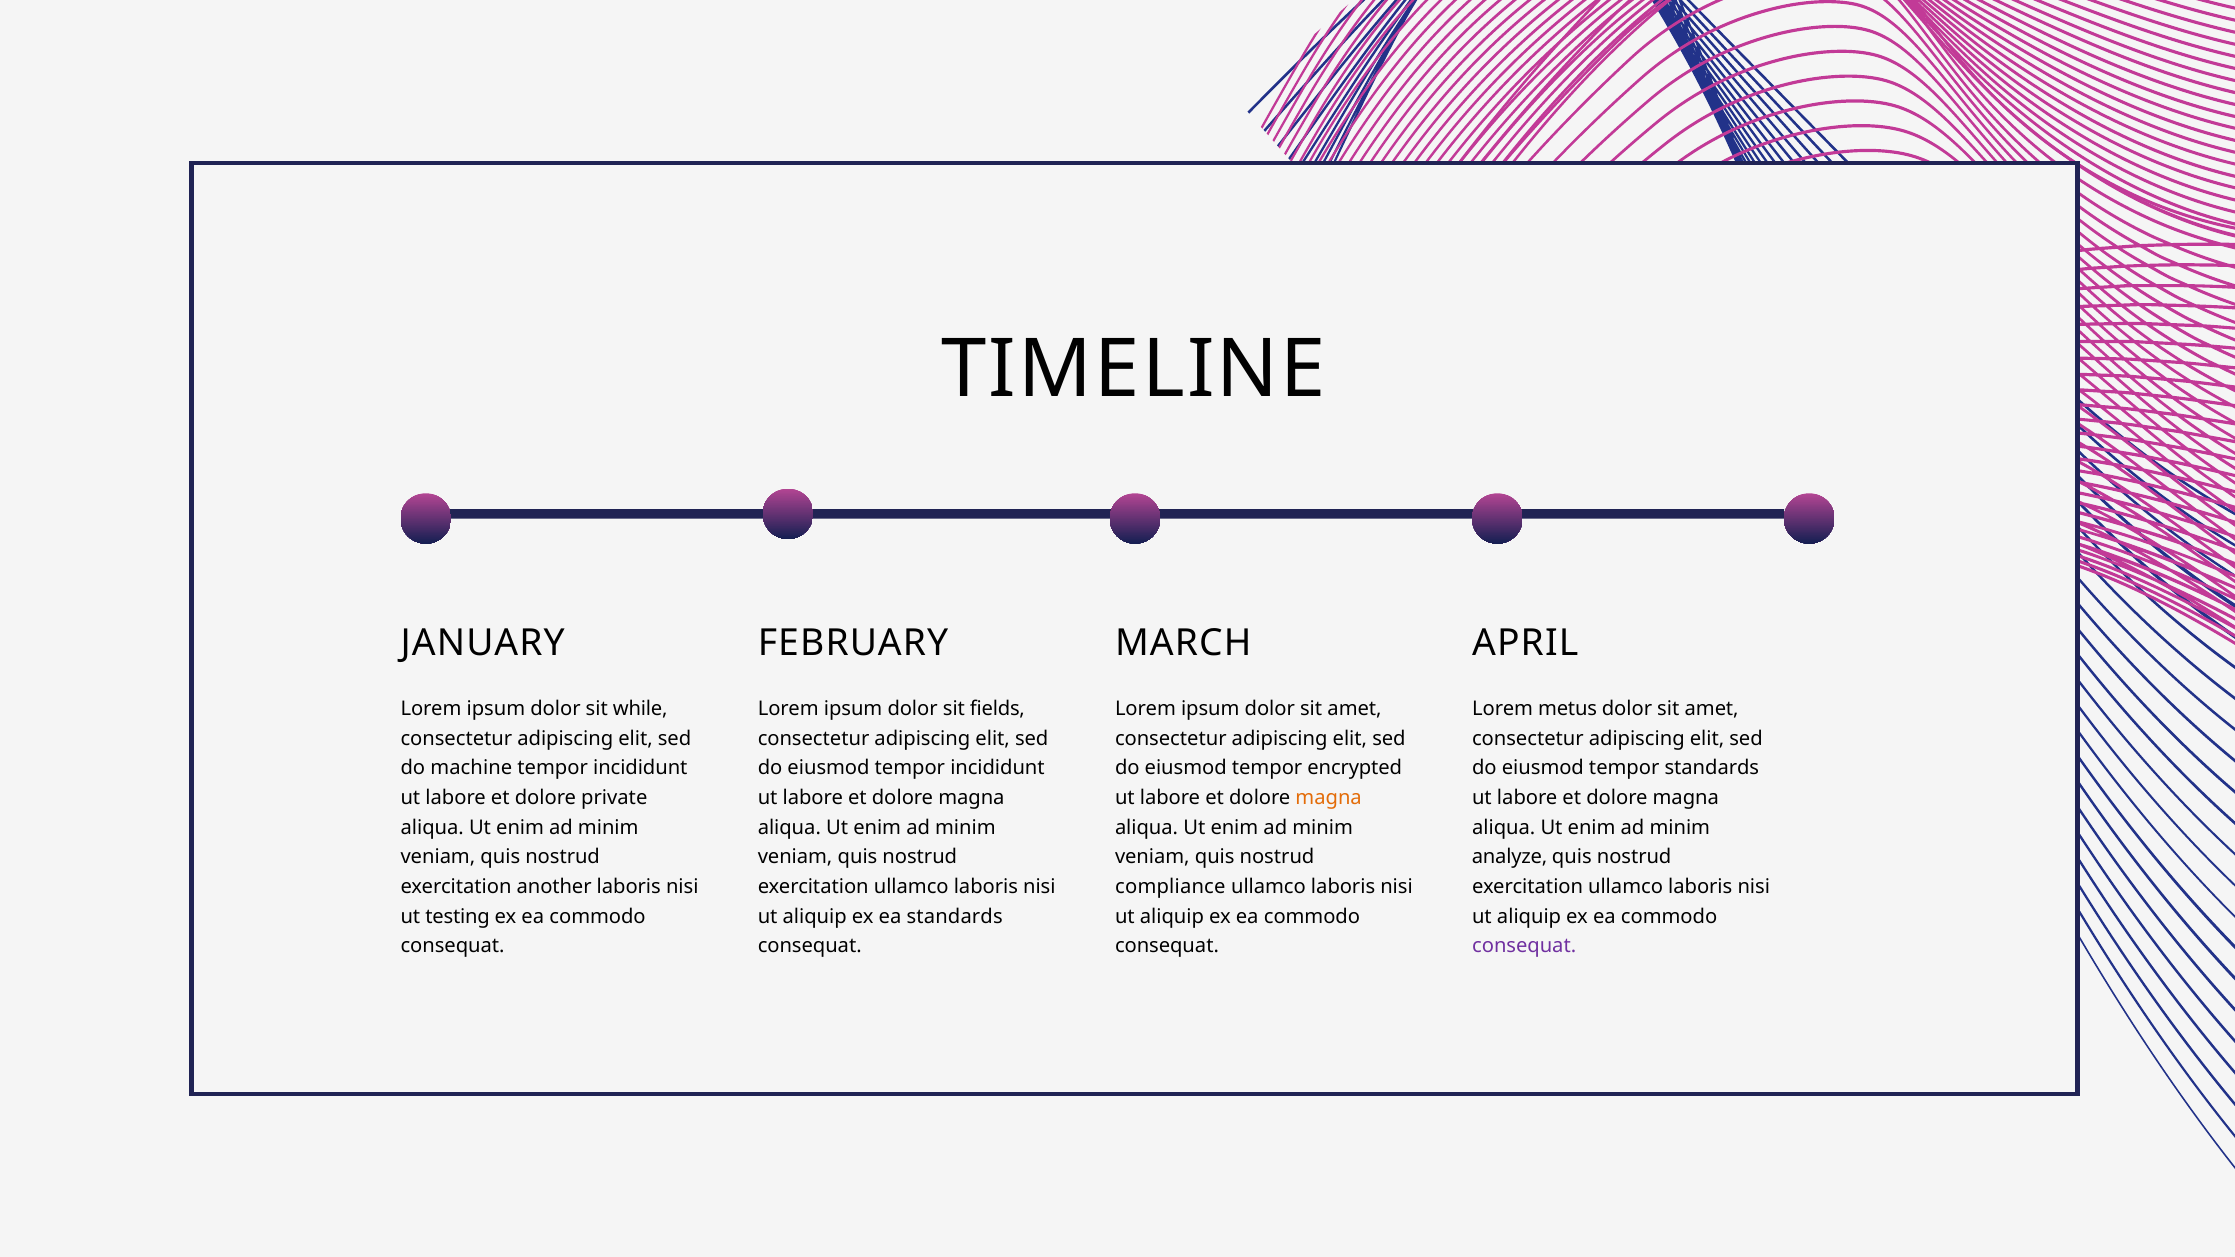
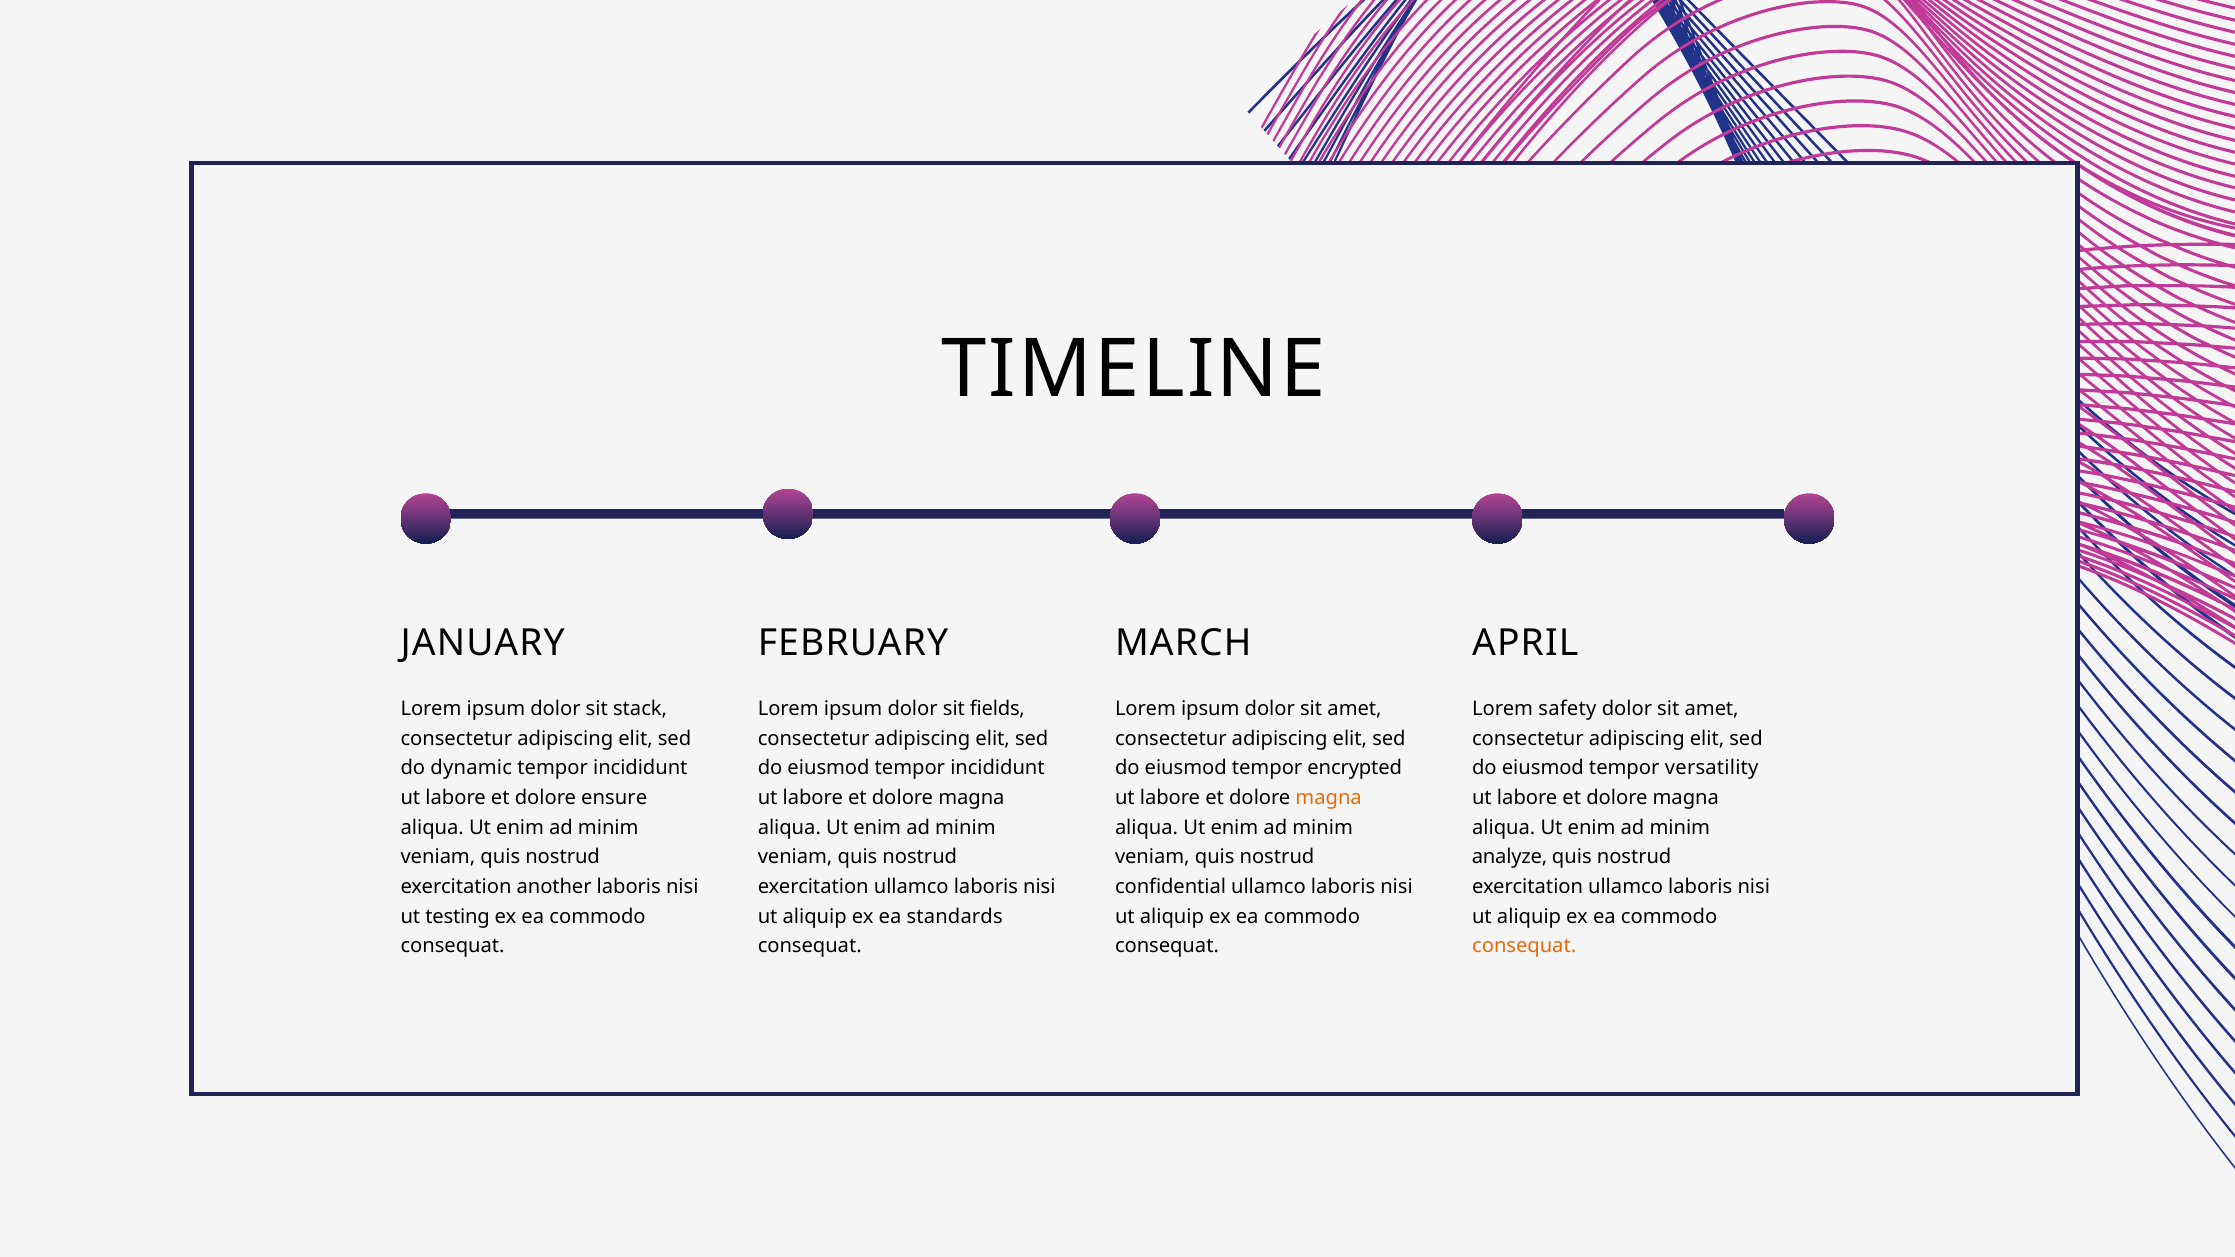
while: while -> stack (640, 709)
metus: metus -> safety (1567, 709)
machine: machine -> dynamic (471, 768)
tempor standards: standards -> versatility (1712, 768)
private: private -> ensure (614, 798)
compliance: compliance -> confidential (1171, 887)
consequat colour: purple -> orange (1524, 946)
